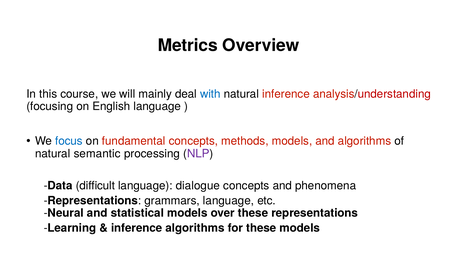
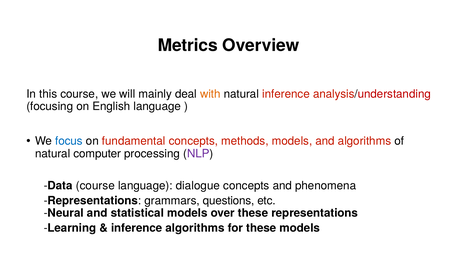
with colour: blue -> orange (210, 94)
semantic: semantic -> computer (97, 153)
Data difficult: difficult -> course (95, 186)
grammars language: language -> questions (229, 200)
